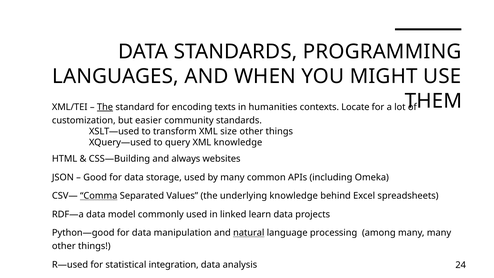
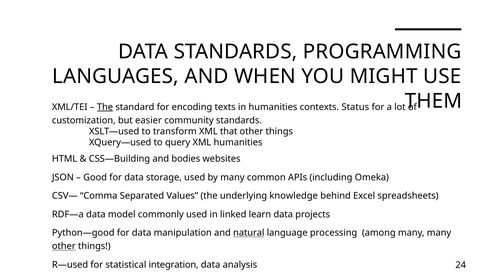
Locate: Locate -> Status (355, 107)
size: size -> that (229, 131)
XML knowledge: knowledge -> humanities (238, 143)
always: always -> bodies (186, 159)
Comma underline: present -> none (99, 196)
other underline: none -> present (64, 246)
